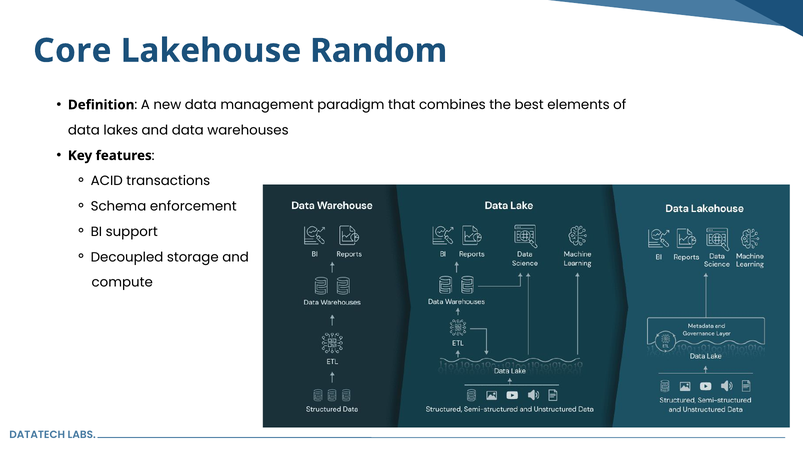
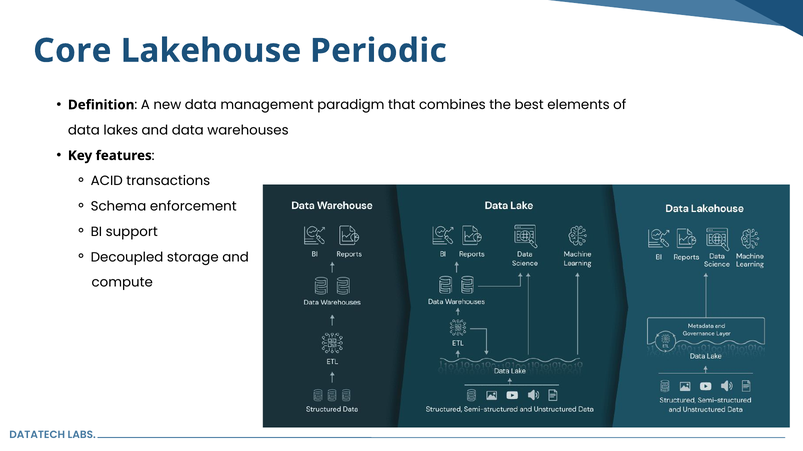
Random: Random -> Periodic (378, 51)
